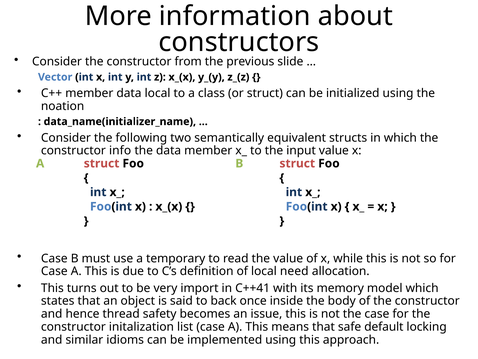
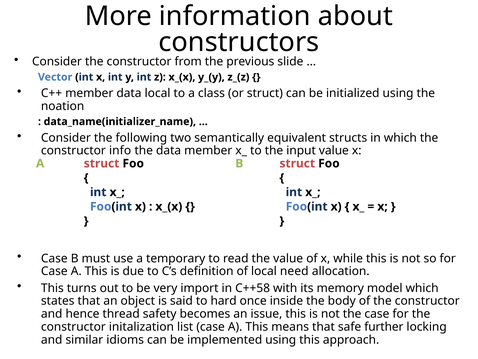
C++41: C++41 -> C++58 (253, 288)
back: back -> hard (224, 301)
default: default -> further (384, 326)
